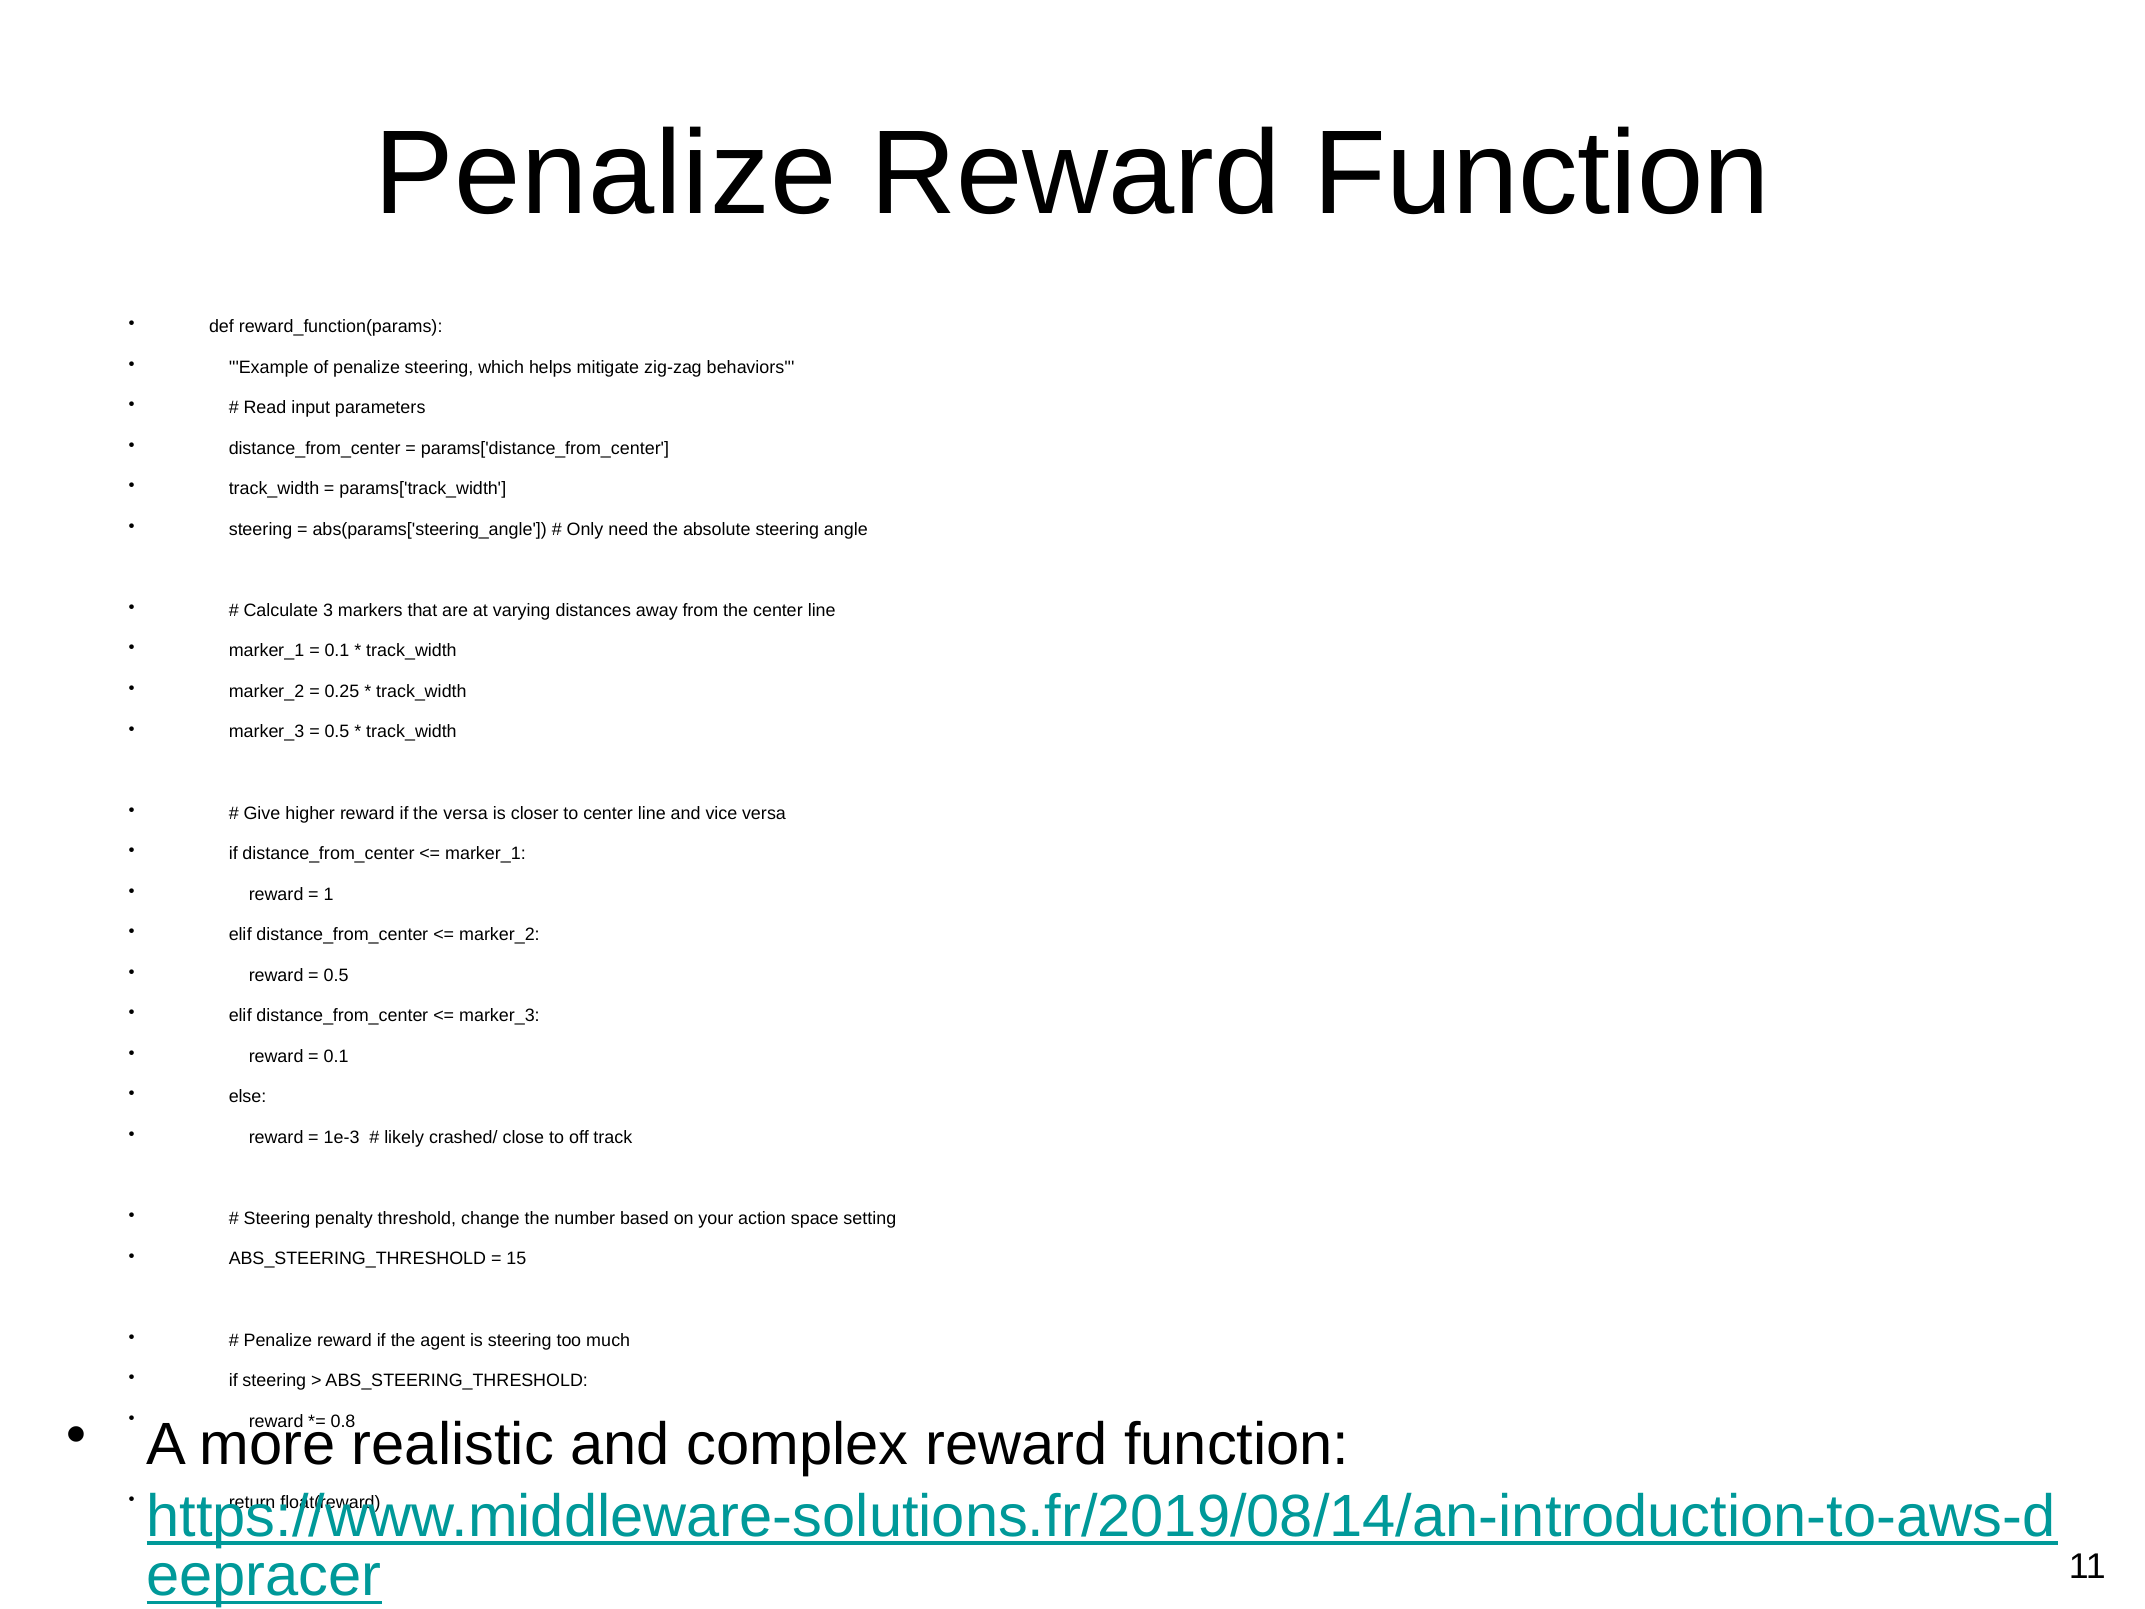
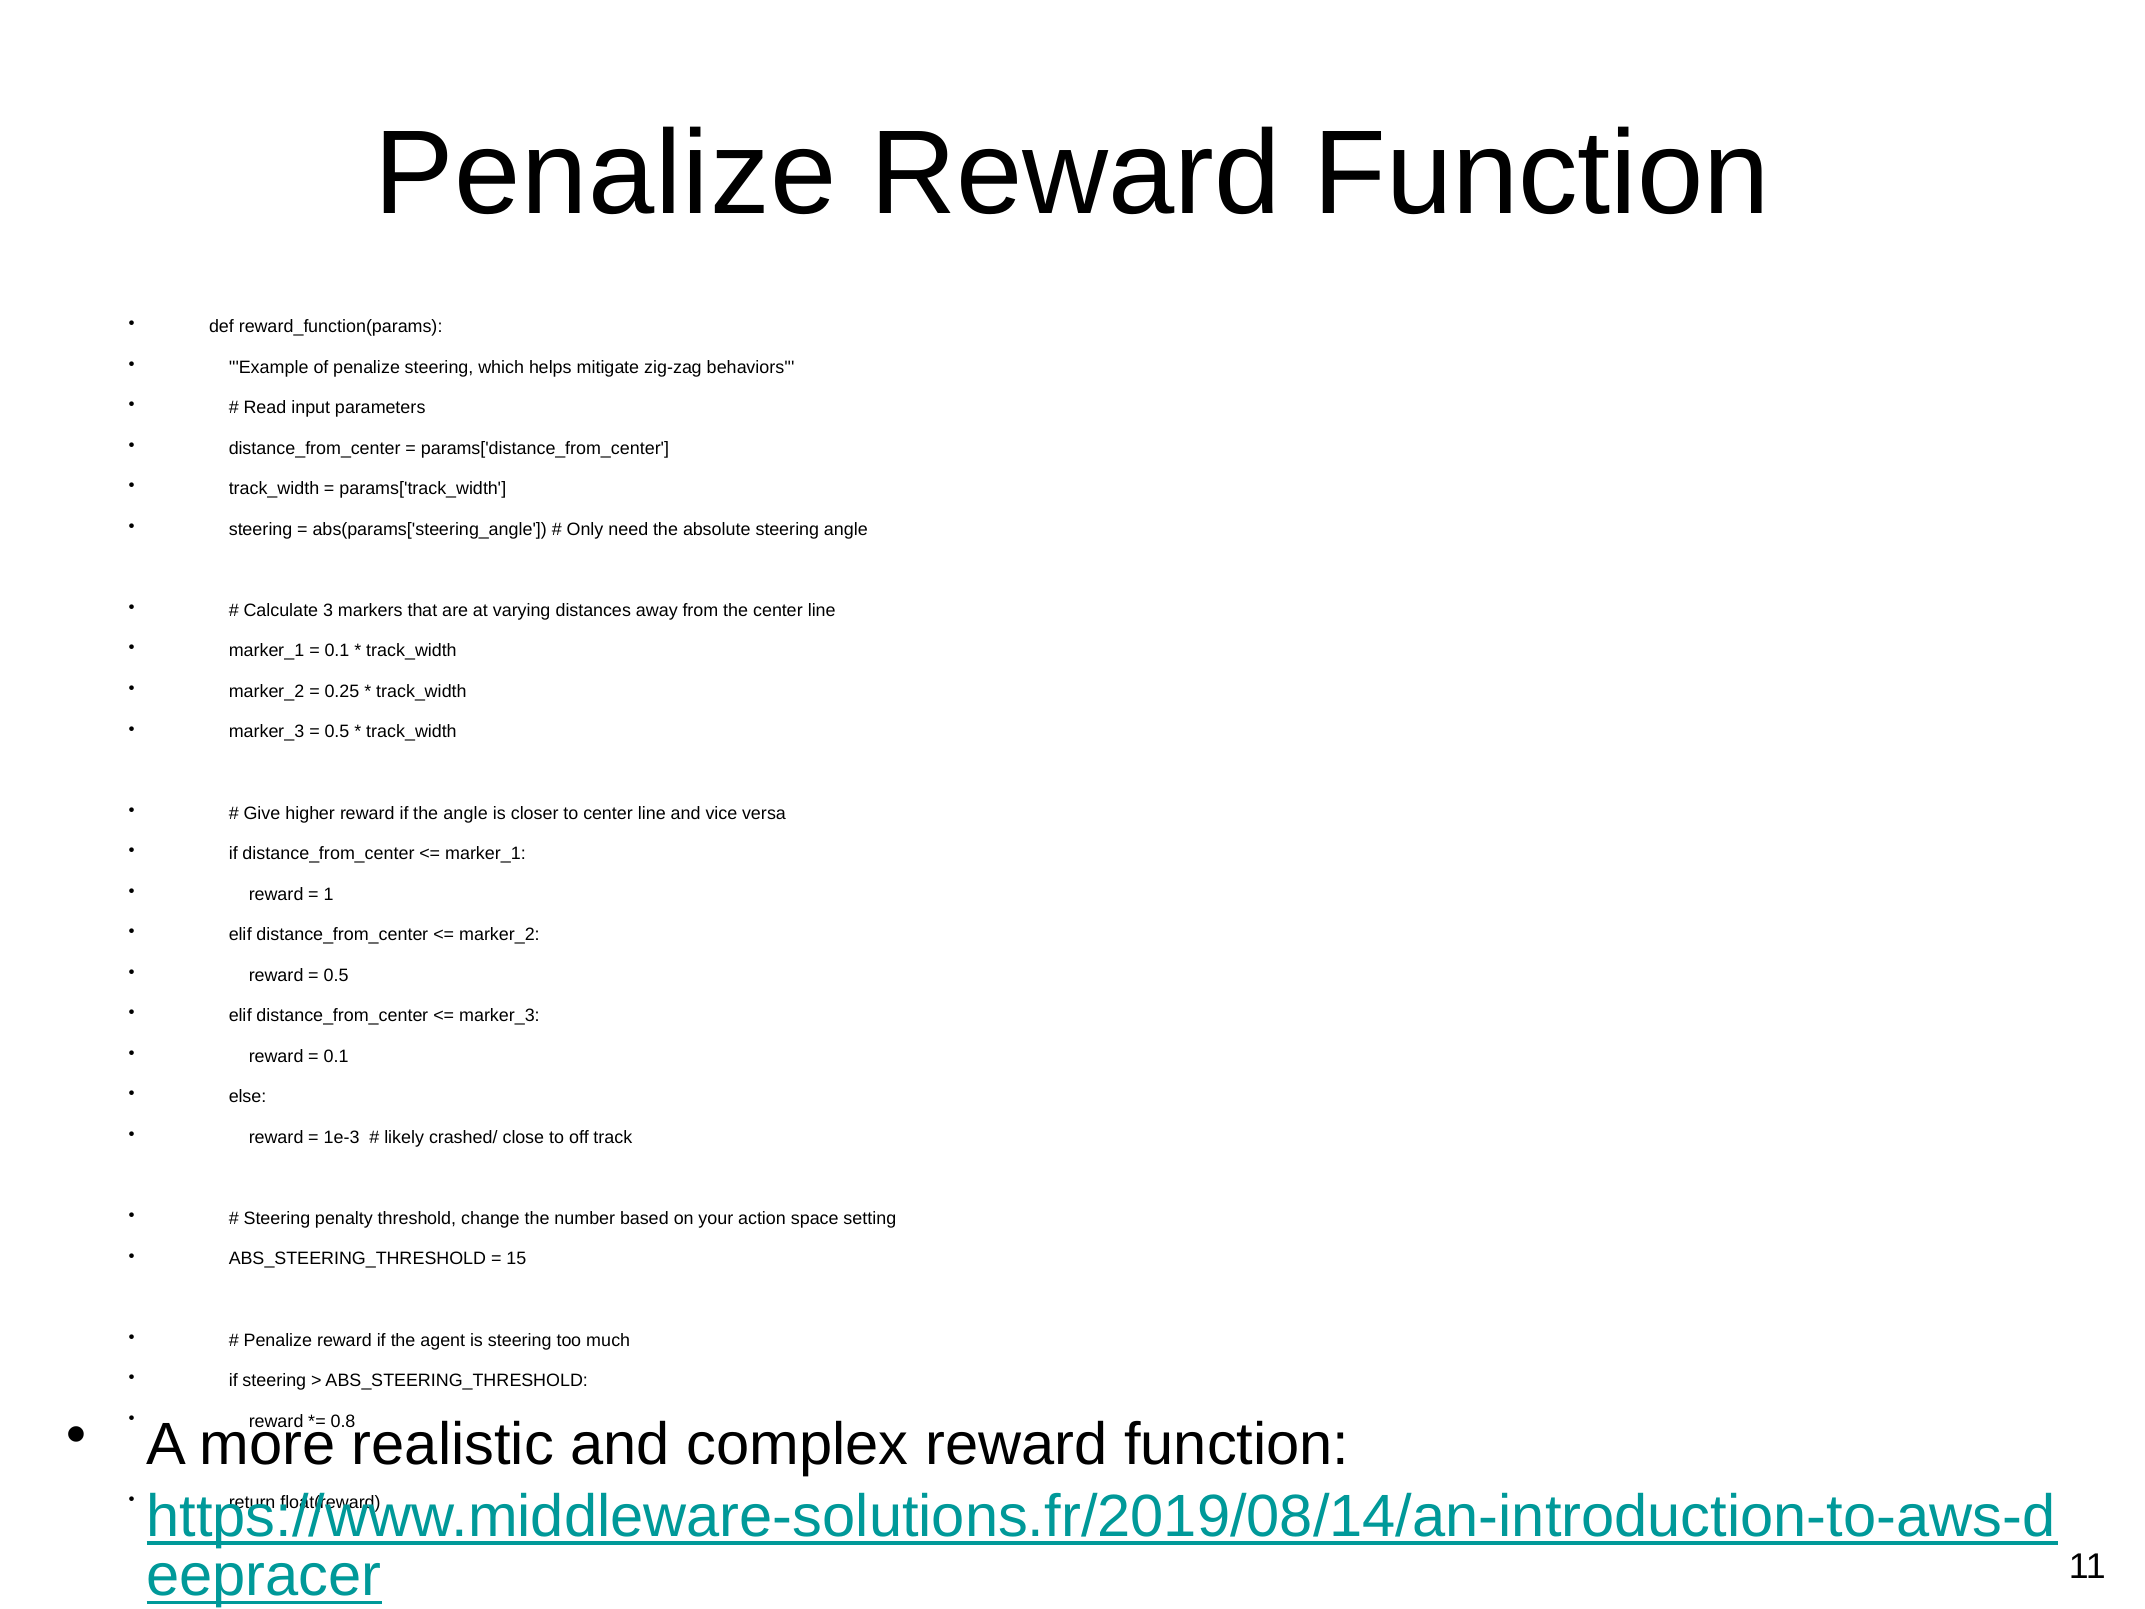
the versa: versa -> angle (466, 813)
